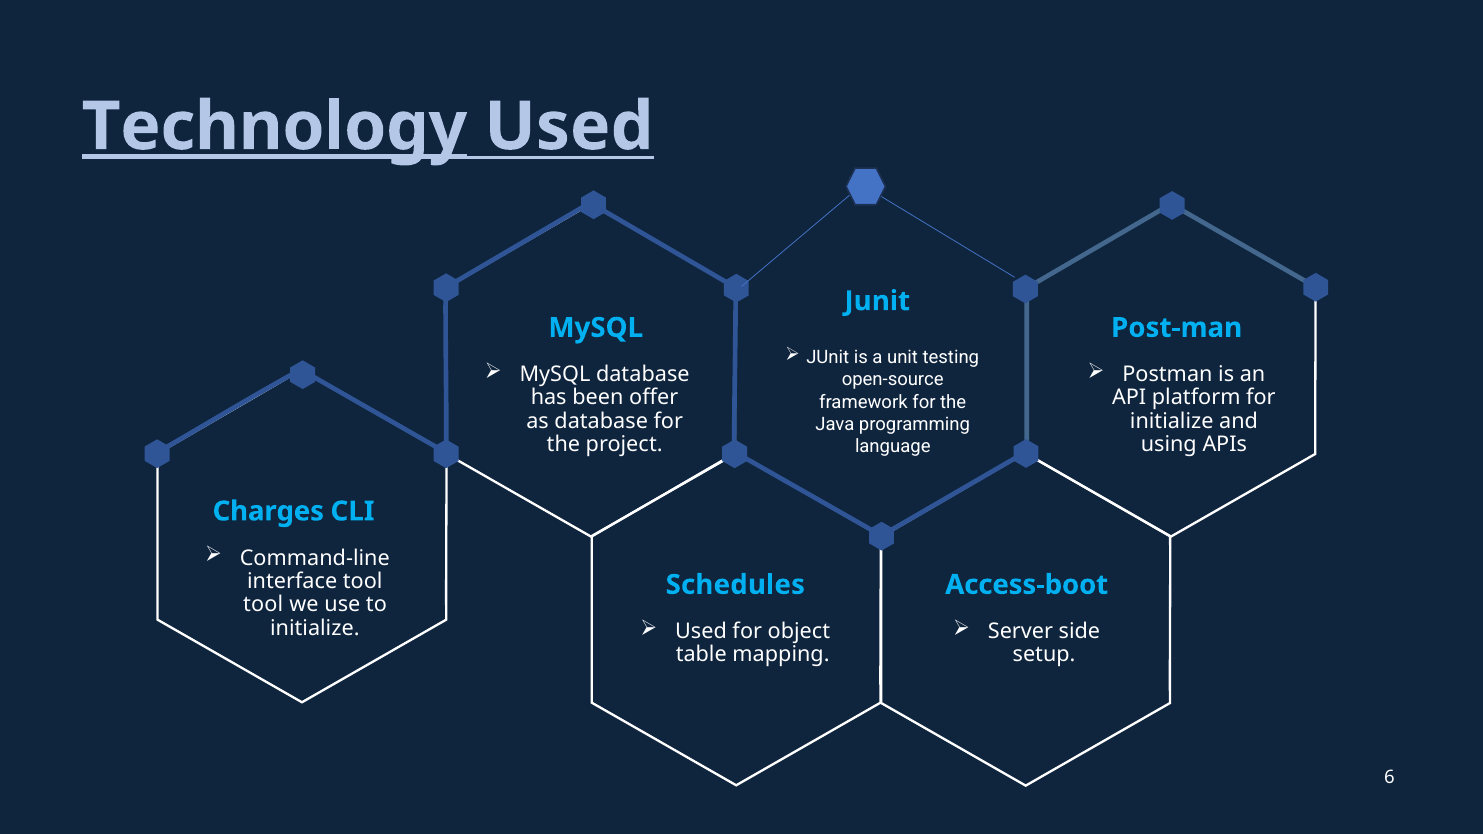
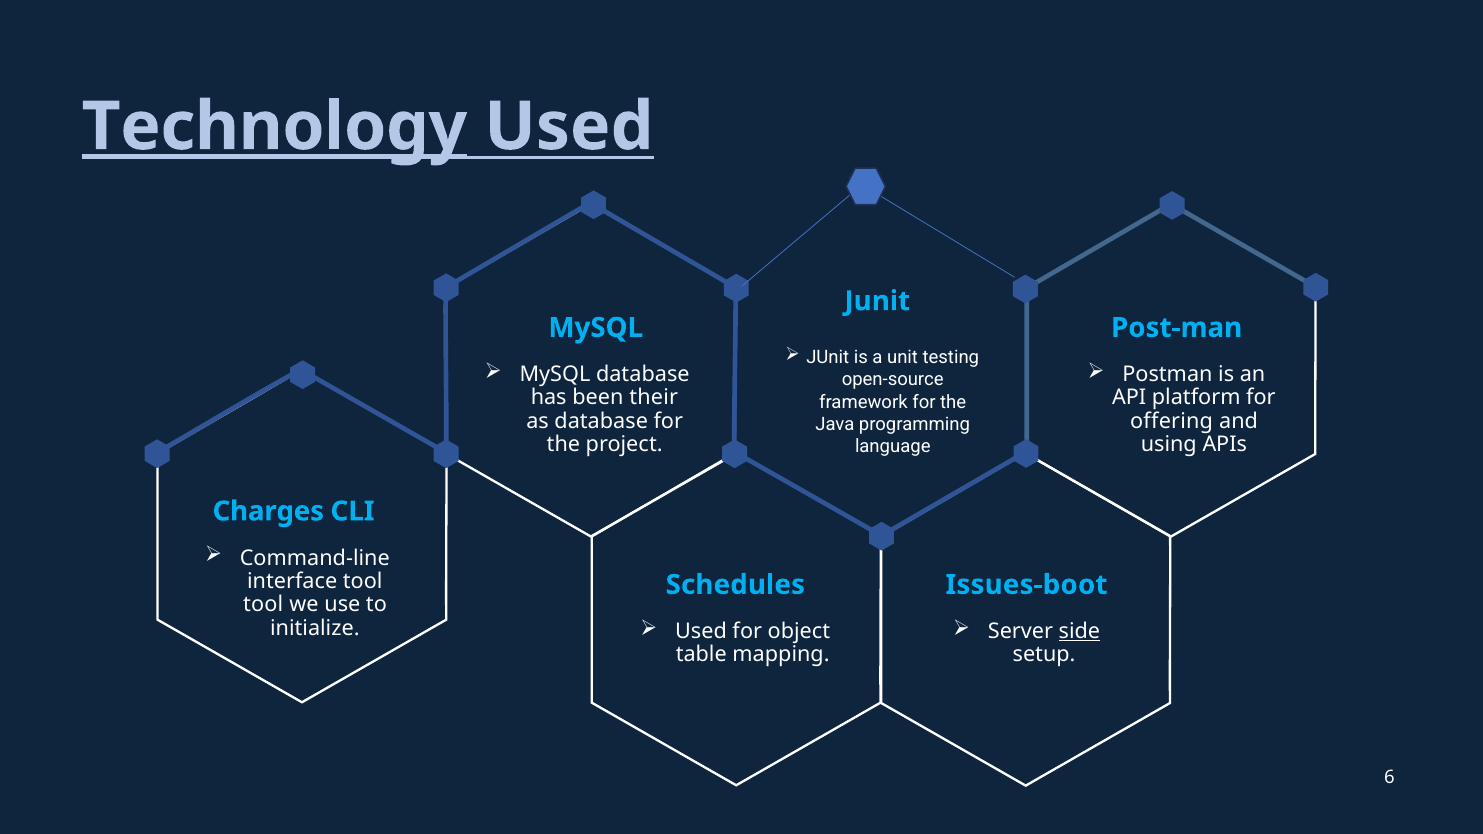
offer: offer -> their (654, 398)
initialize: initialize -> offering (1172, 421)
Access-boot: Access-boot -> Issues-boot (1026, 585)
side underline: none -> present (1079, 632)
